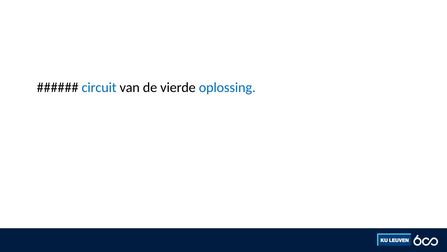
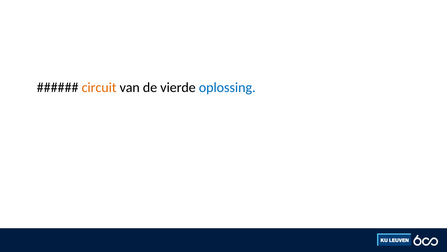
circuit colour: blue -> orange (99, 87)
